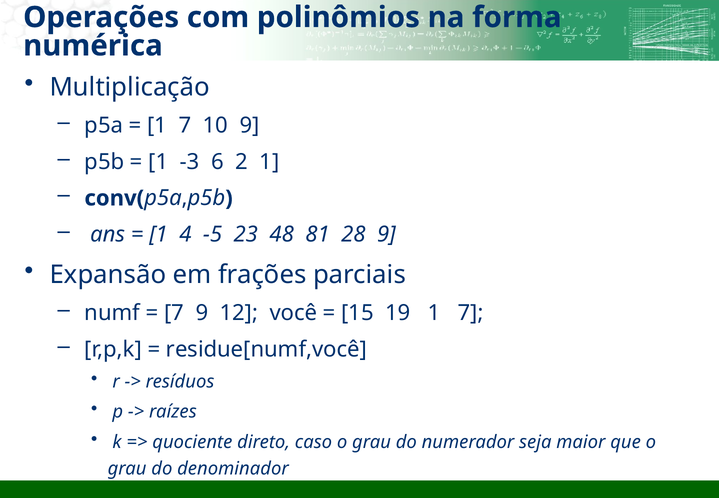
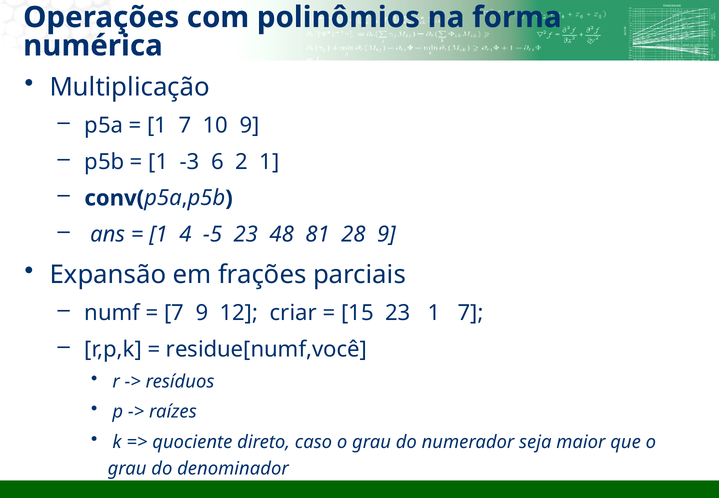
você: você -> criar (293, 313)
15 19: 19 -> 23 (398, 313)
